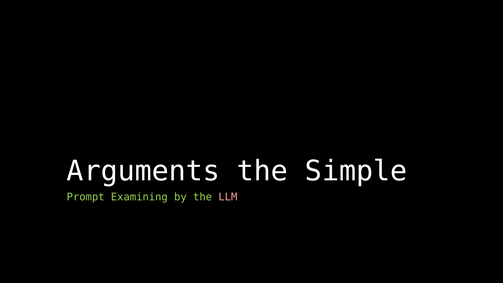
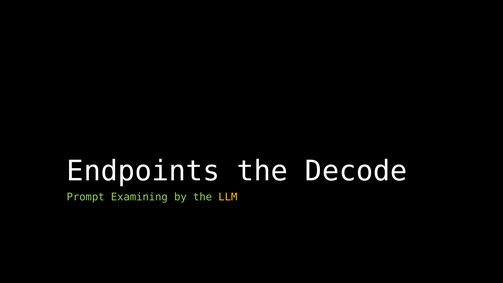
Arguments: Arguments -> Endpoints (143, 171)
Simple: Simple -> Decode (356, 171)
LLM colour: pink -> yellow (228, 197)
